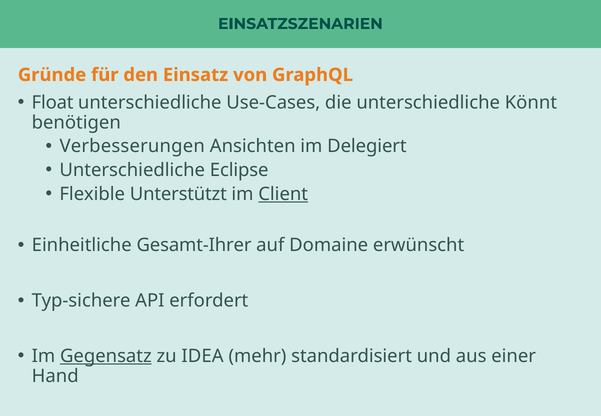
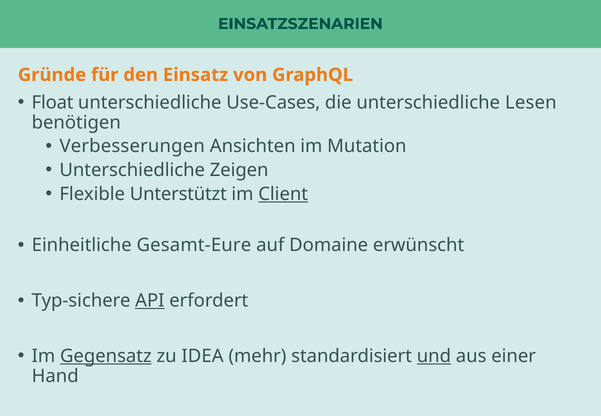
Könnt: Könnt -> Lesen (531, 103)
Delegiert: Delegiert -> Mutation (367, 146)
Eclipse: Eclipse -> Zeigen (239, 170)
Gesamt-Ihrer: Gesamt-Ihrer -> Gesamt-Eure (194, 245)
API underline: none -> present (150, 301)
und underline: none -> present (434, 356)
